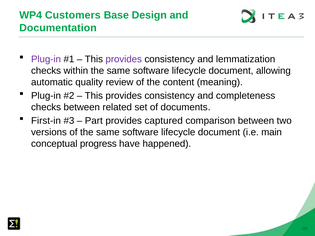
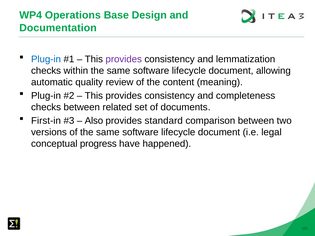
Customers: Customers -> Operations (73, 15)
Plug-in colour: purple -> blue (46, 59)
Part: Part -> Also (94, 121)
captured: captured -> standard (164, 121)
main: main -> legal (272, 132)
